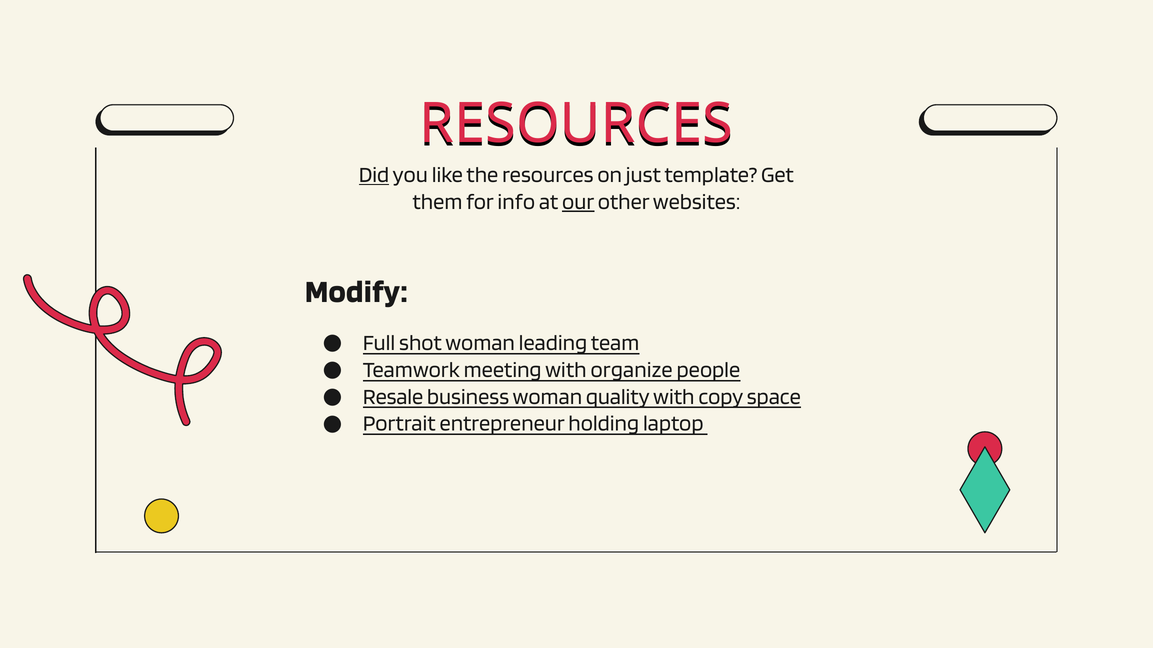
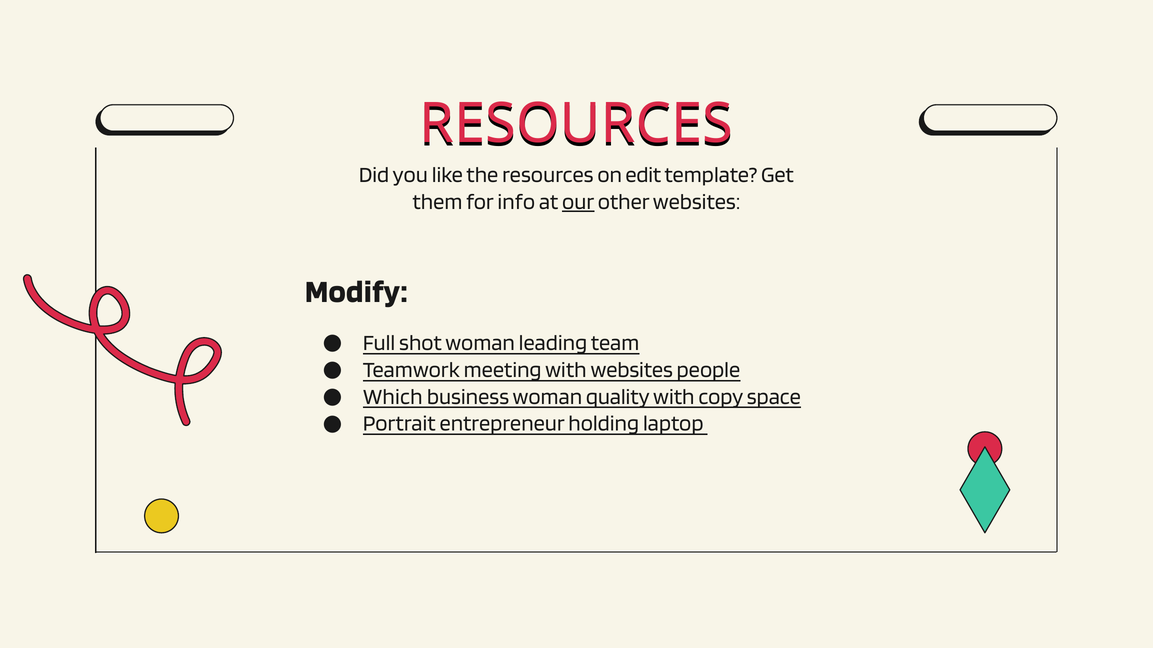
Did underline: present -> none (374, 175)
just: just -> edit (643, 175)
with organize: organize -> websites (632, 370)
Resale: Resale -> Which (393, 397)
